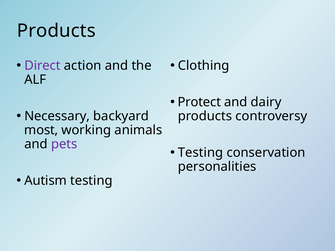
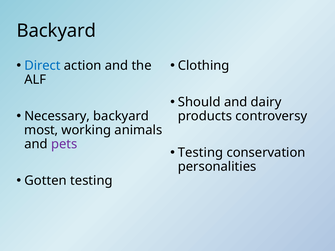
Products: Products -> Backyard (56, 31)
Direct colour: purple -> blue (42, 66)
Protect: Protect -> Should (199, 102)
Autism: Autism -> Gotten (46, 181)
